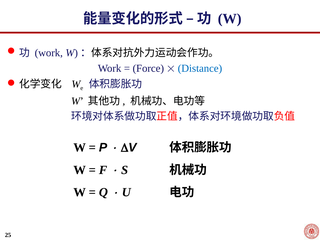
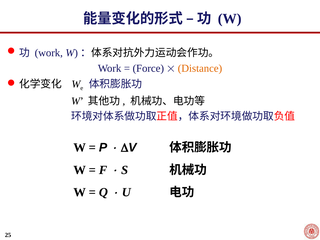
Distance colour: blue -> orange (200, 68)
